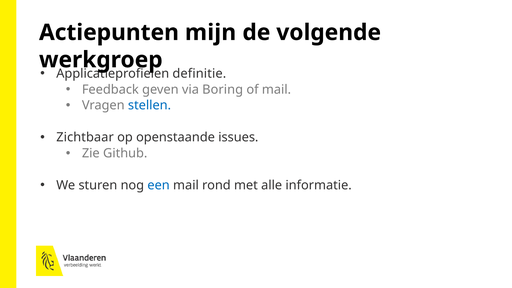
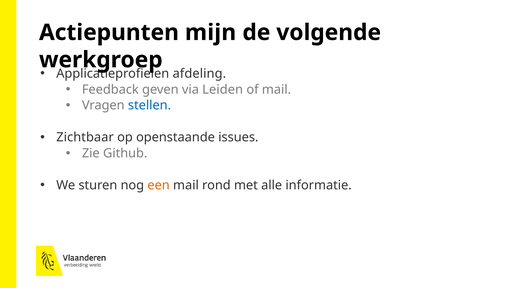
definitie: definitie -> afdeling (199, 74)
Boring: Boring -> Leiden (223, 89)
een colour: blue -> orange (159, 185)
